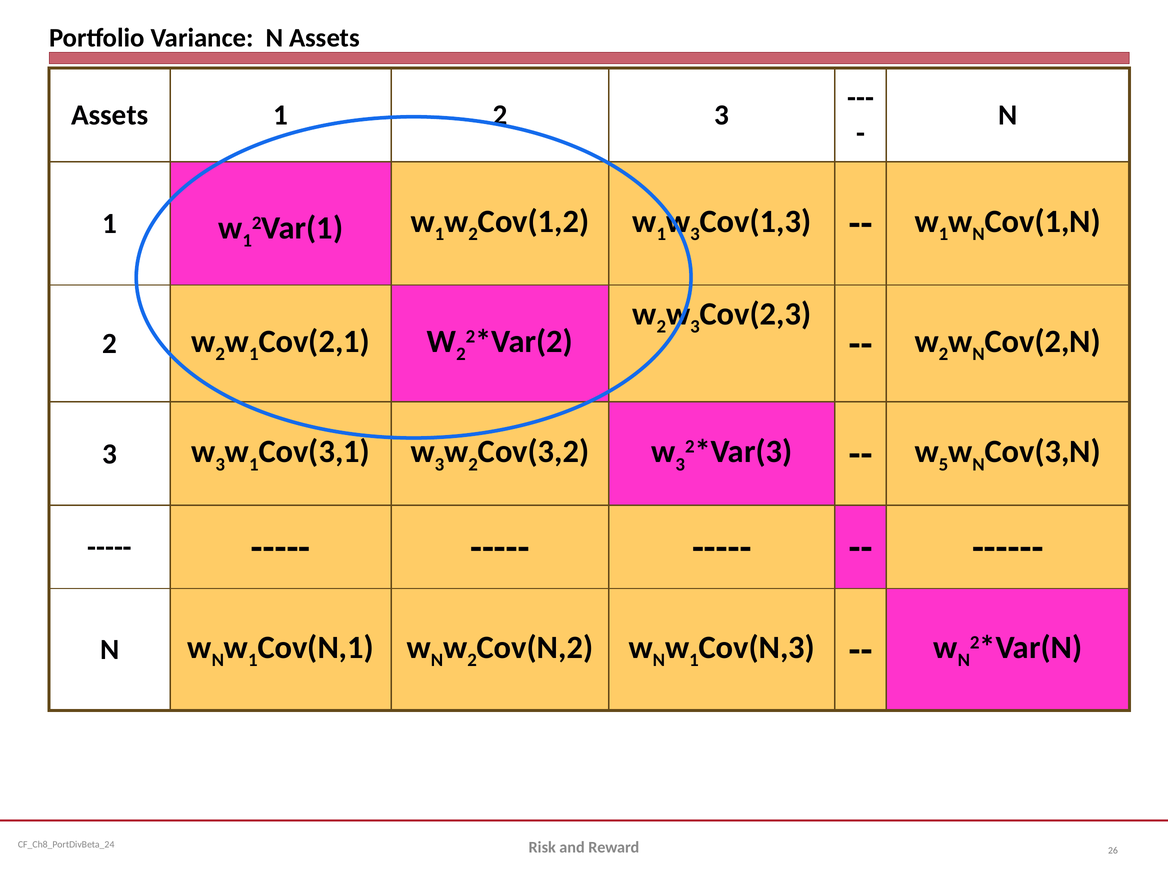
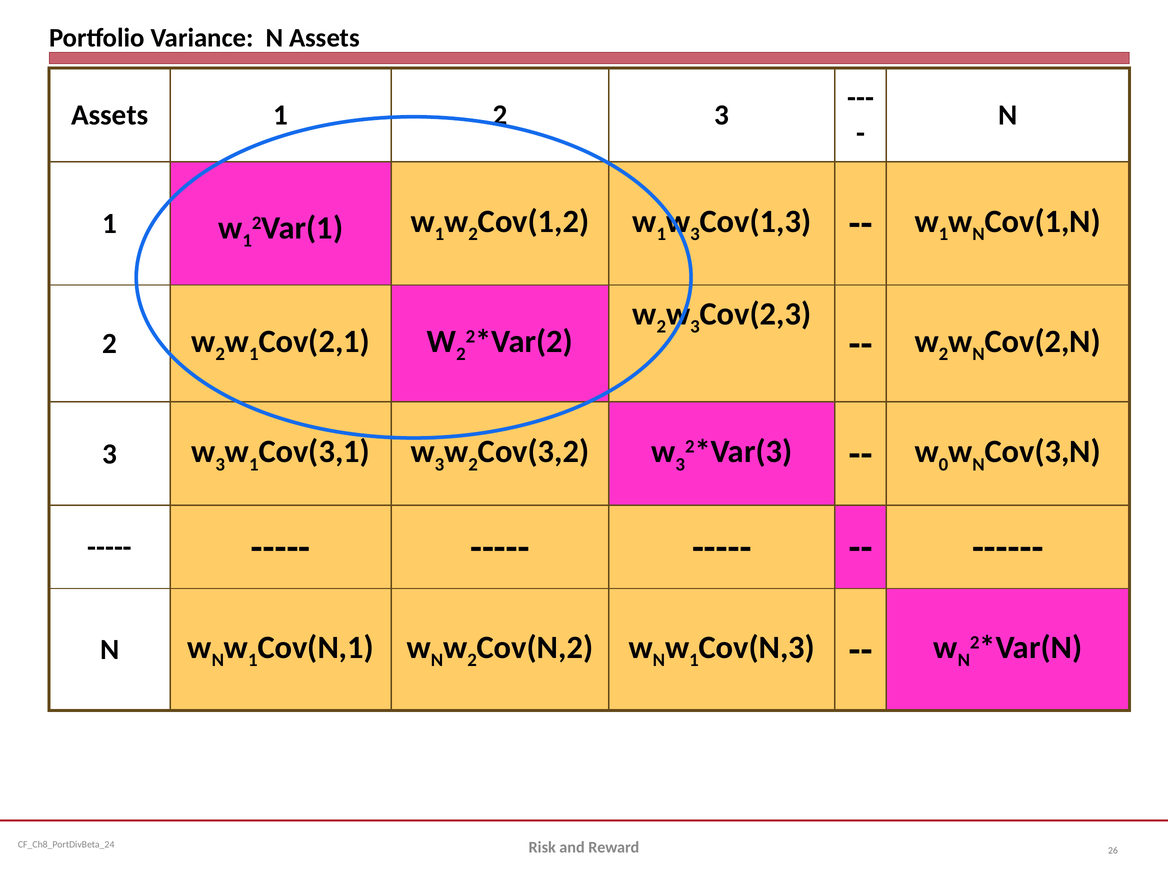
5: 5 -> 0 (943, 464)
